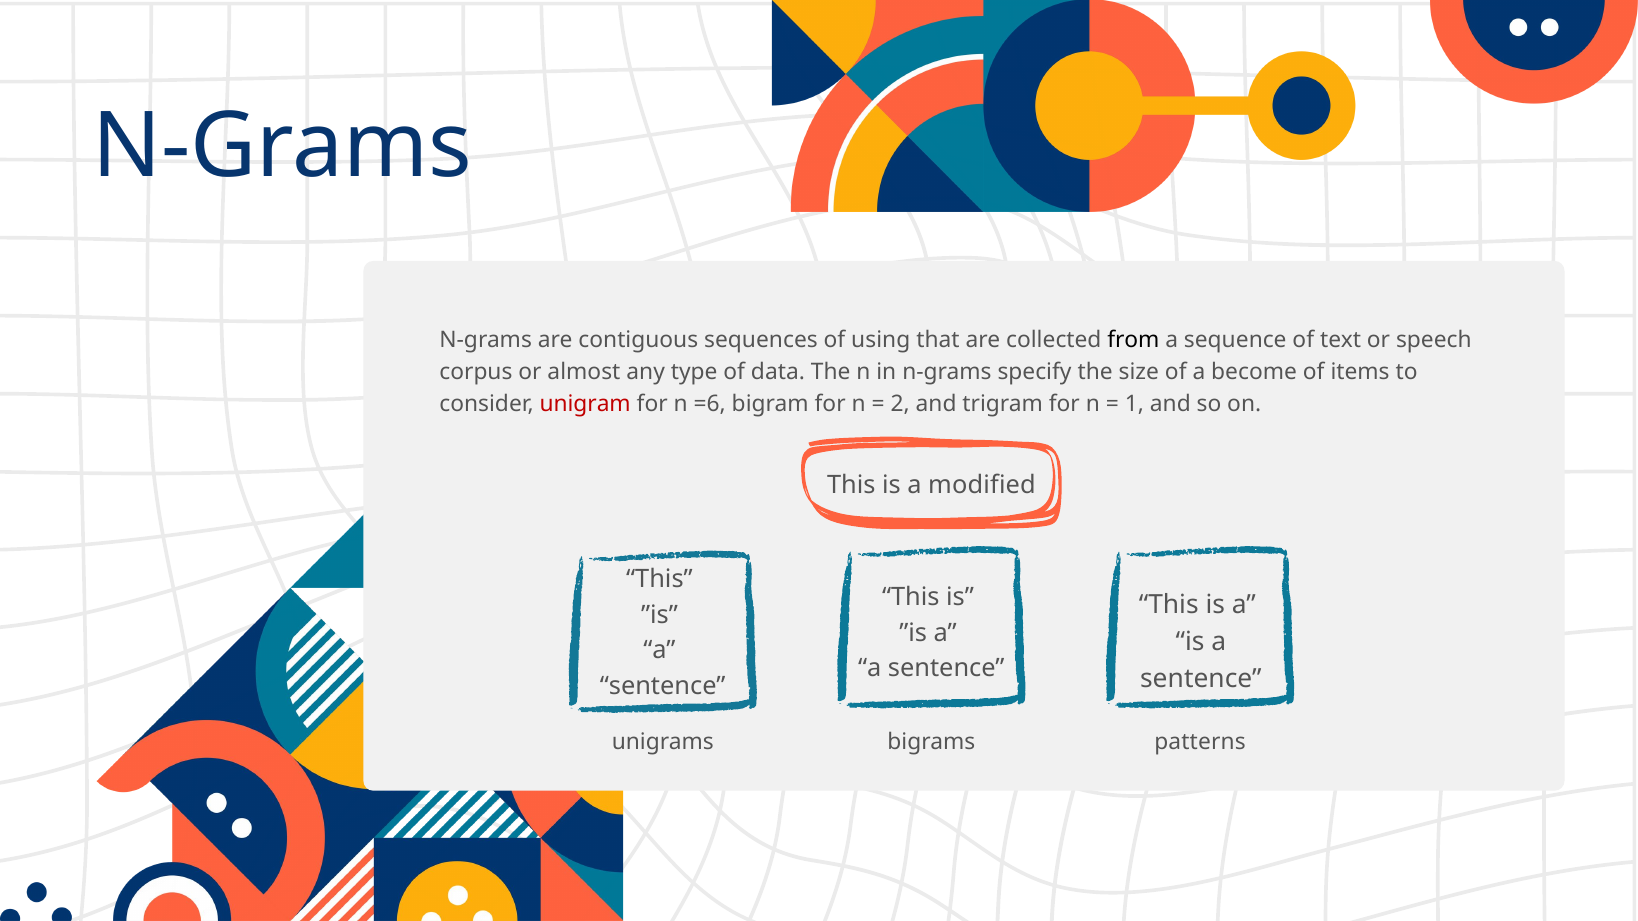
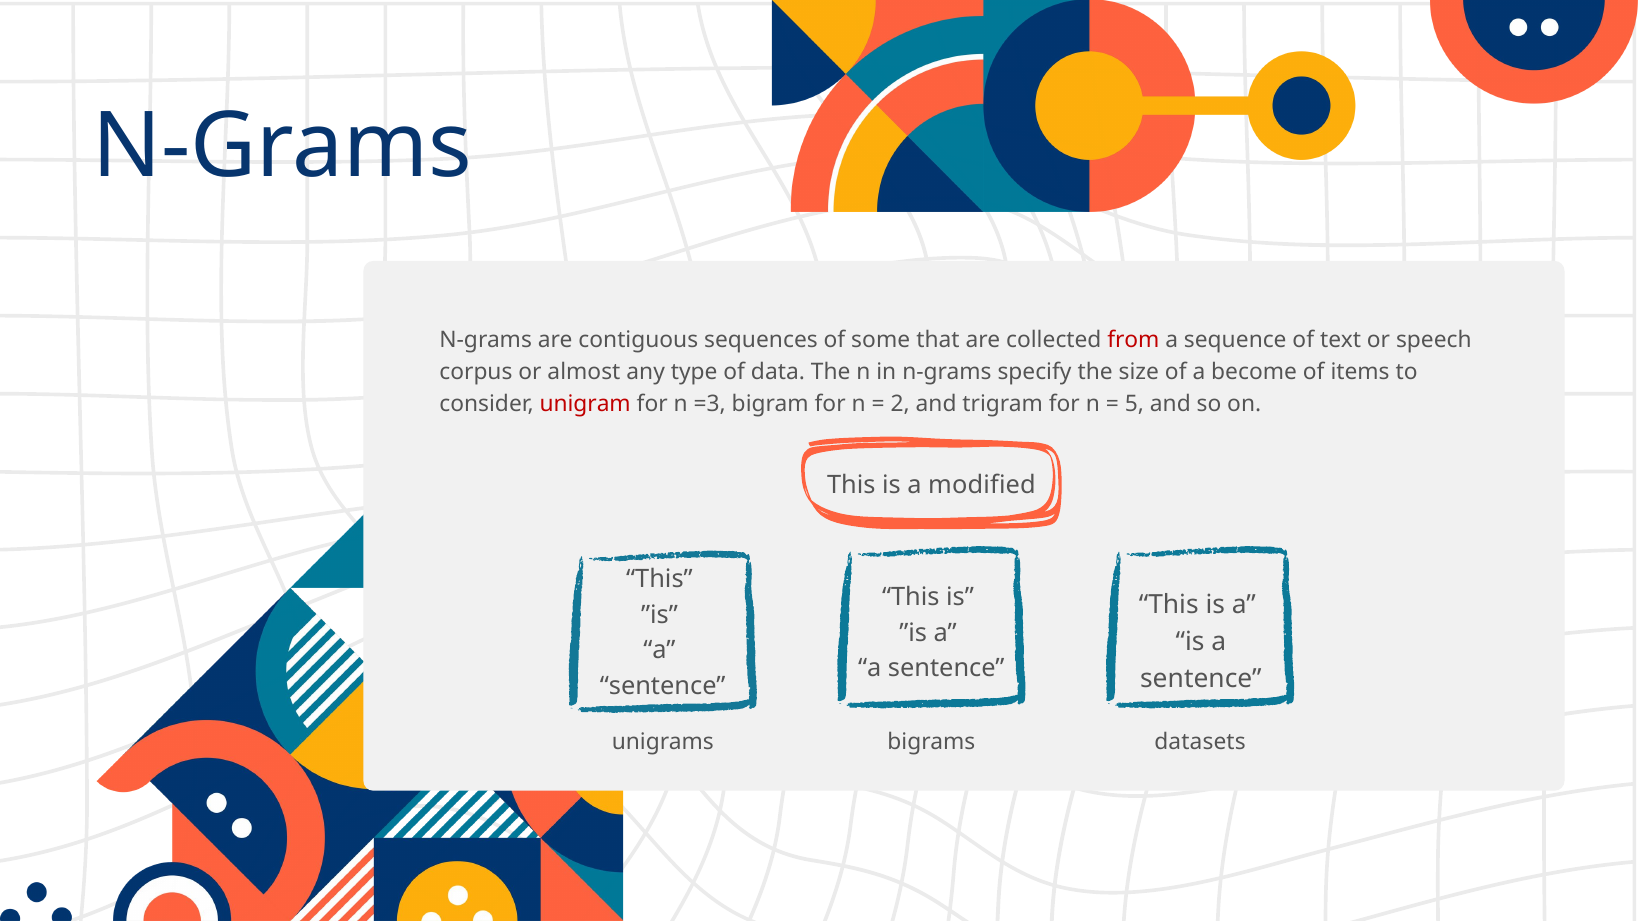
using: using -> some (881, 340)
from colour: black -> red (1133, 340)
=6: =6 -> =3 (710, 404)
1: 1 -> 5 (1134, 404)
patterns: patterns -> datasets (1200, 742)
